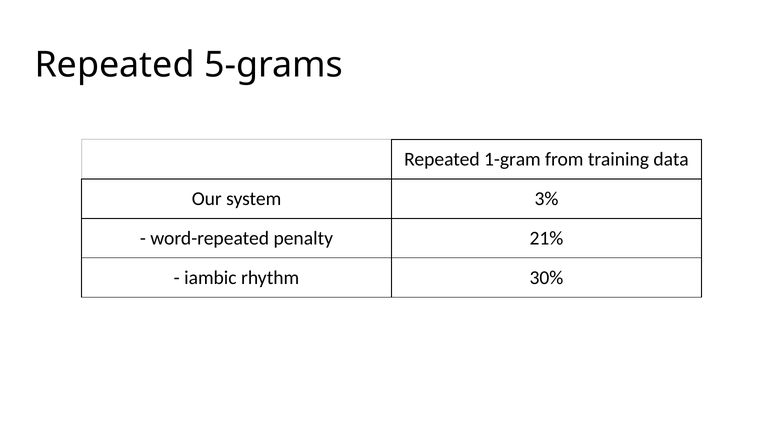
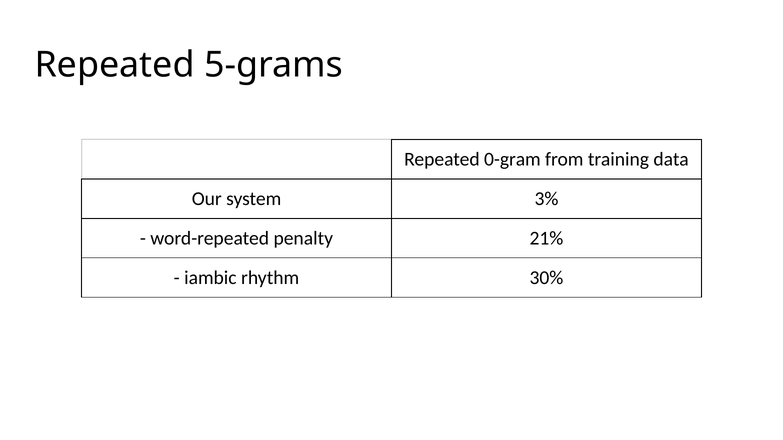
1-gram: 1-gram -> 0-gram (512, 159)
